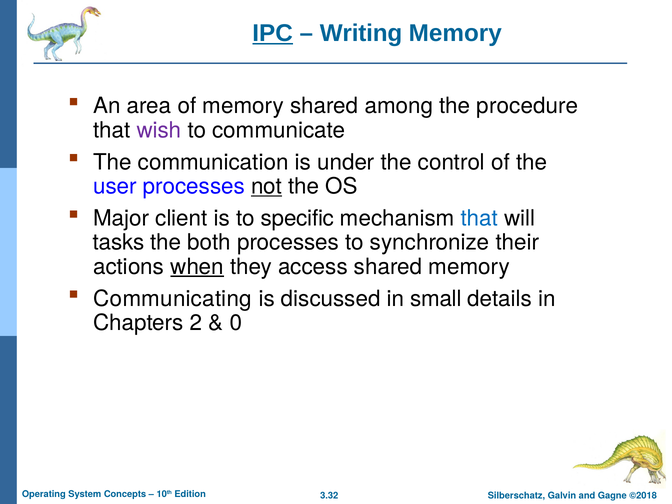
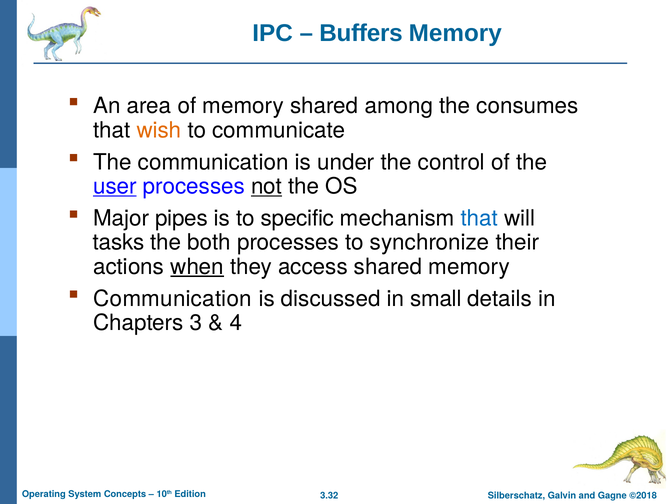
IPC underline: present -> none (273, 33)
Writing: Writing -> Buffers (361, 33)
procedure: procedure -> consumes (527, 106)
wish colour: purple -> orange (159, 130)
user underline: none -> present (115, 186)
client: client -> pipes (182, 218)
Communicating: Communicating -> Communication (173, 299)
2: 2 -> 3 (196, 323)
0: 0 -> 4 (236, 323)
